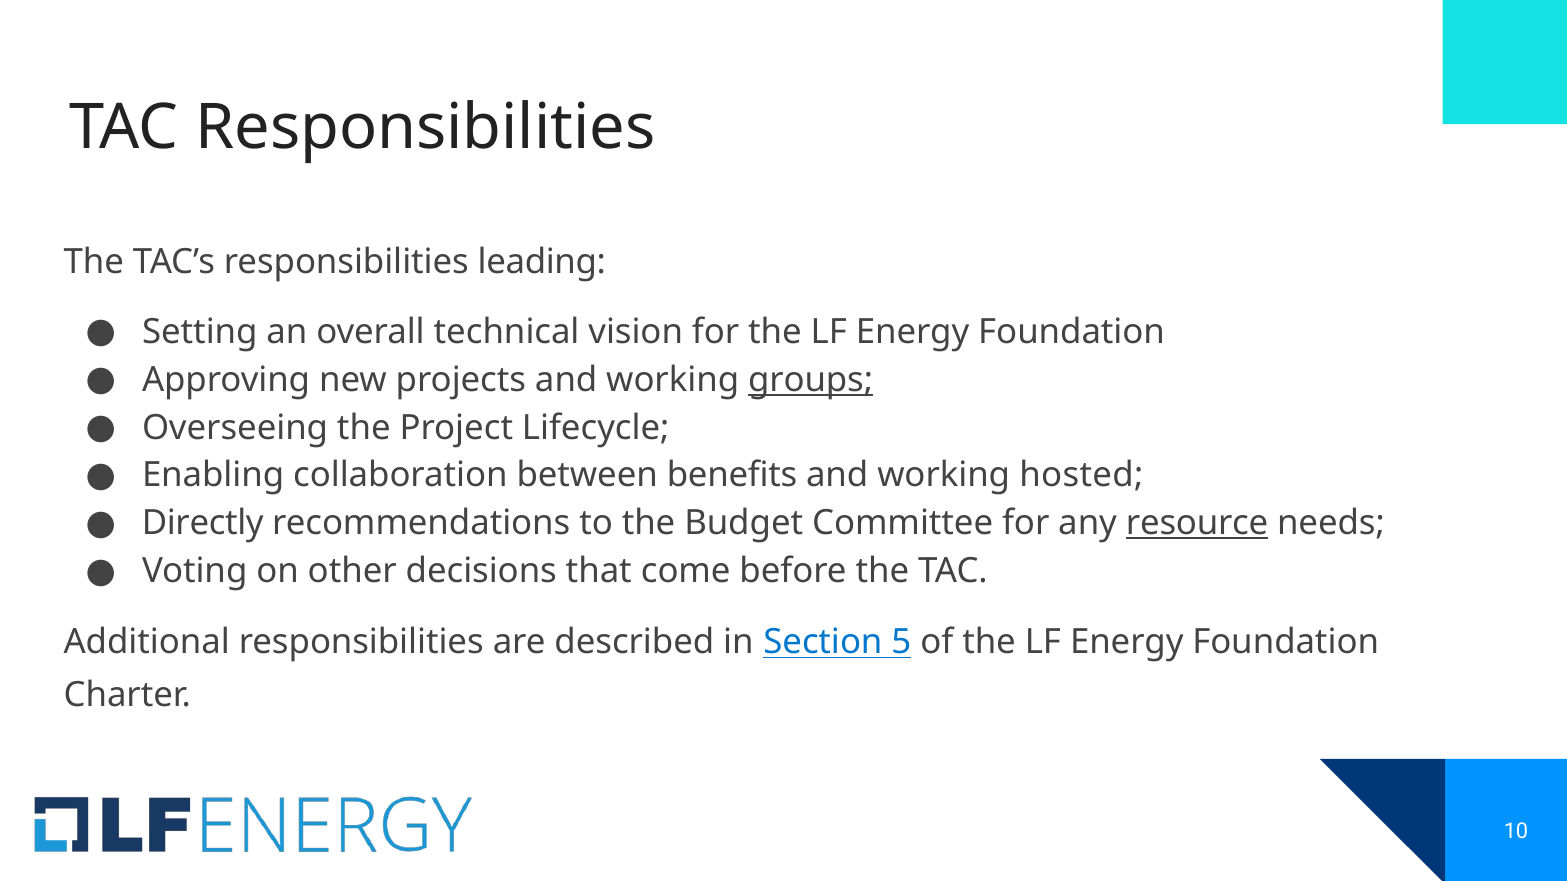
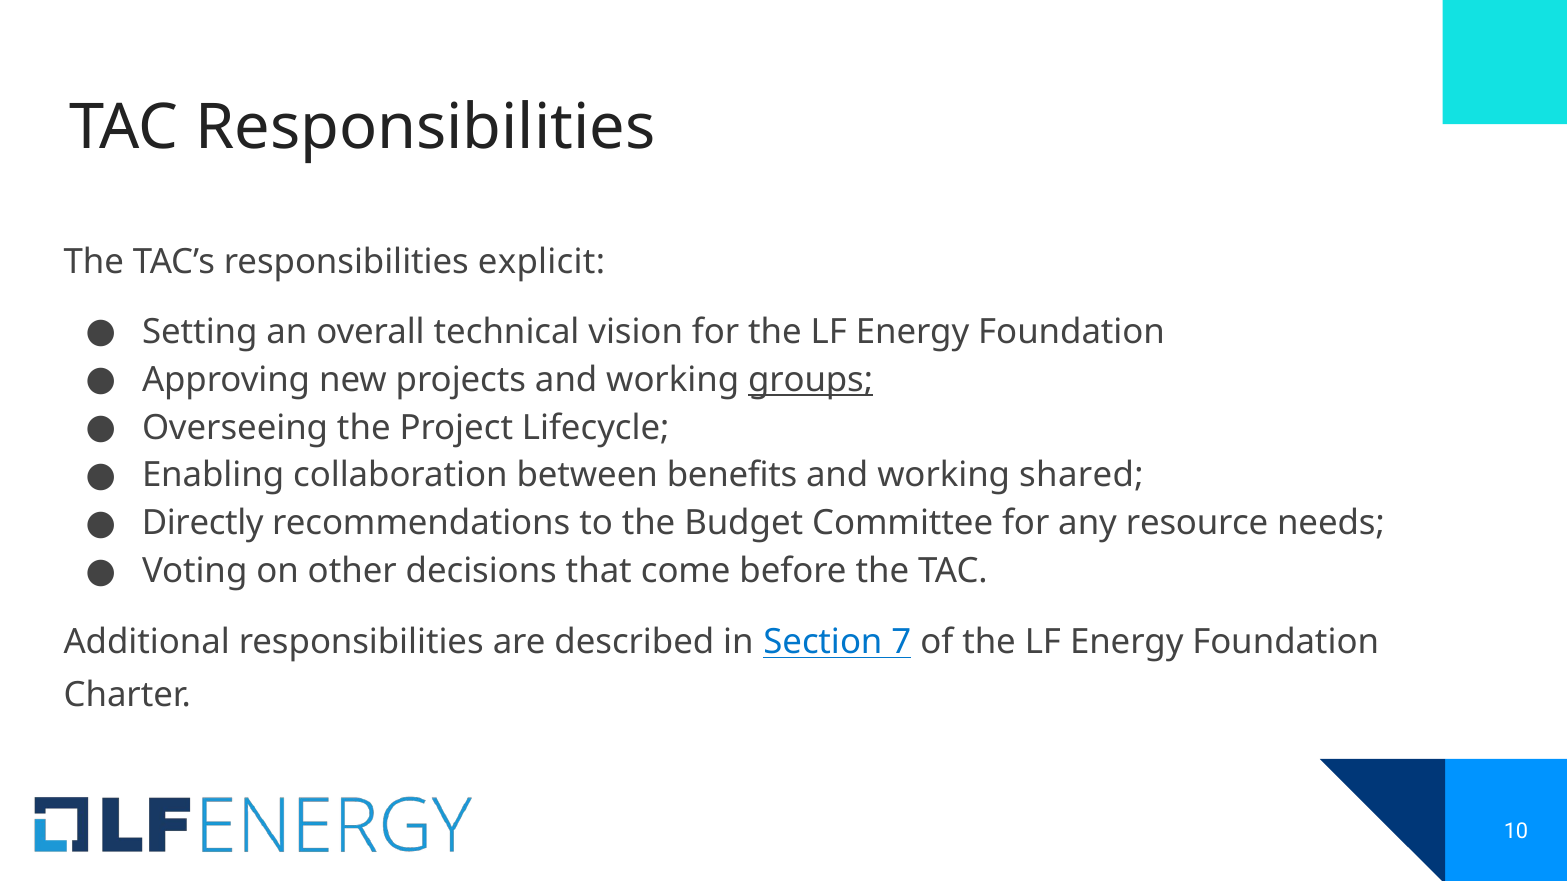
leading: leading -> explicit (542, 262)
hosted: hosted -> shared (1081, 476)
resource underline: present -> none (1197, 524)
5: 5 -> 7 (901, 642)
